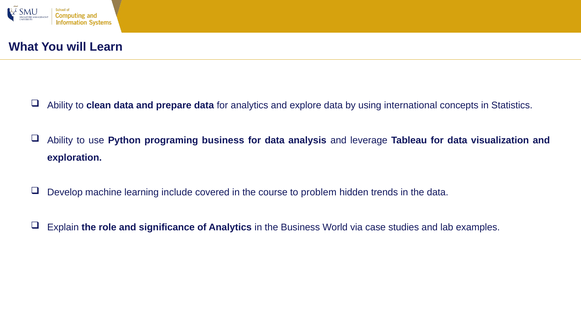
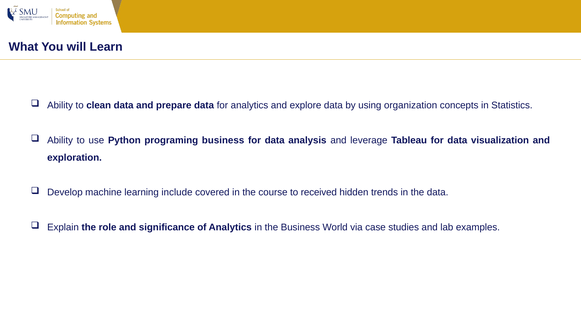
international: international -> organization (411, 105)
problem: problem -> received (319, 192)
